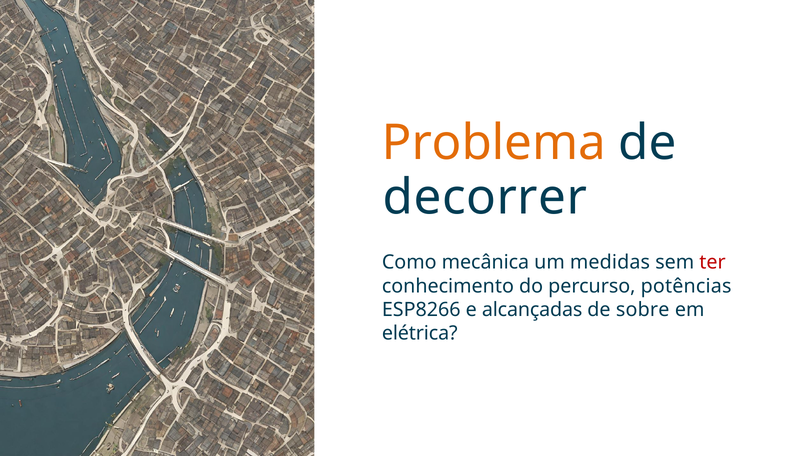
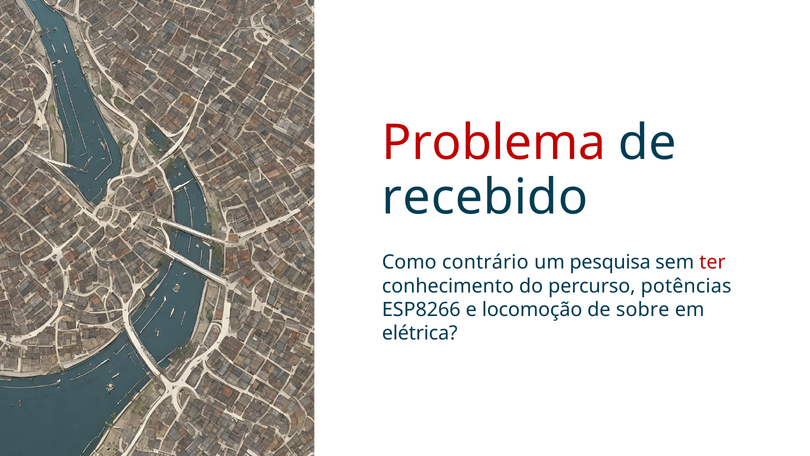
Problema colour: orange -> red (494, 143)
decorrer: decorrer -> recebido (485, 197)
mecânica: mecânica -> contrário (485, 262)
medidas: medidas -> pesquisa (610, 262)
alcançadas: alcançadas -> locomoção (532, 309)
